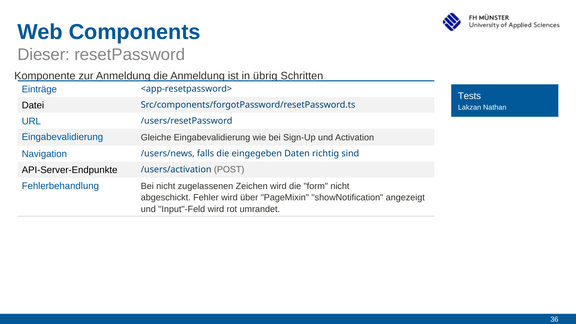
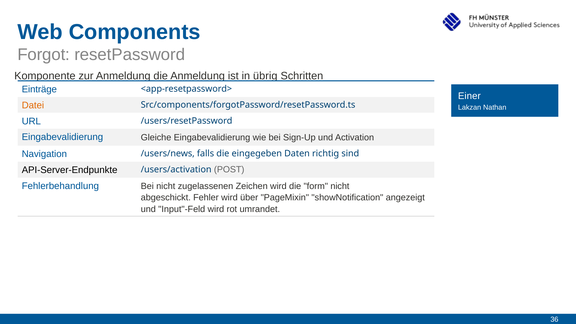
Dieser: Dieser -> Forgot (44, 54)
Tests: Tests -> Einer (469, 96)
Datei colour: black -> orange (33, 105)
